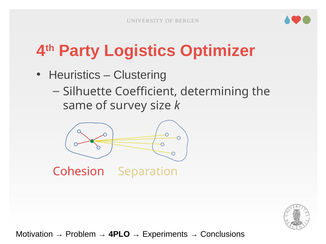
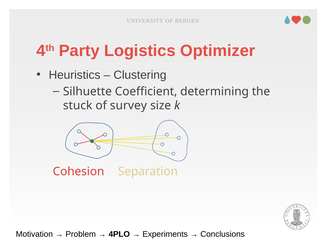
same: same -> stuck (78, 106)
